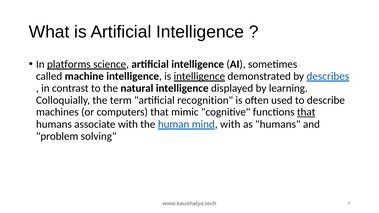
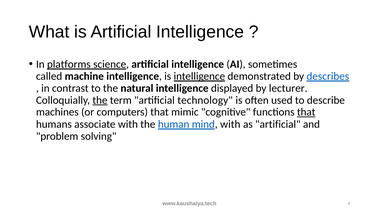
learning: learning -> lecturer (288, 88)
the underline: none -> present (100, 100)
recognition: recognition -> technology (205, 100)
as humans: humans -> artificial (278, 124)
